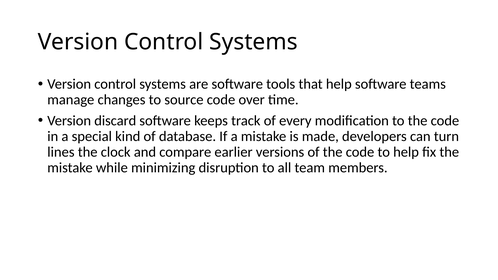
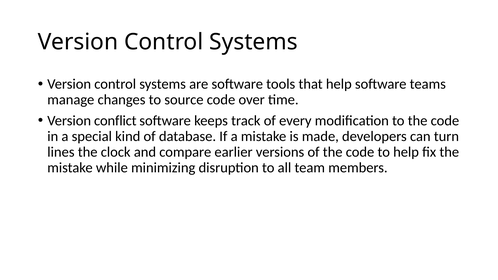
discard: discard -> conflict (115, 121)
